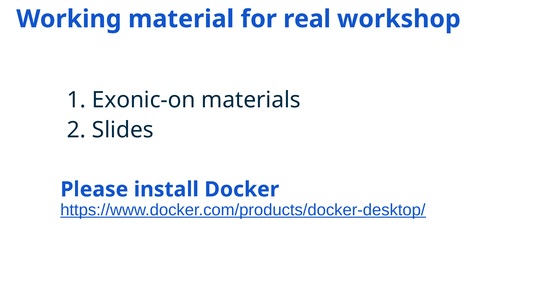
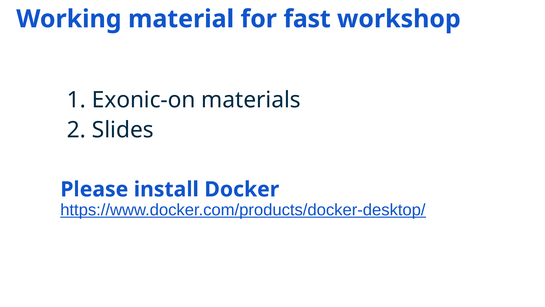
real: real -> fast (307, 19)
